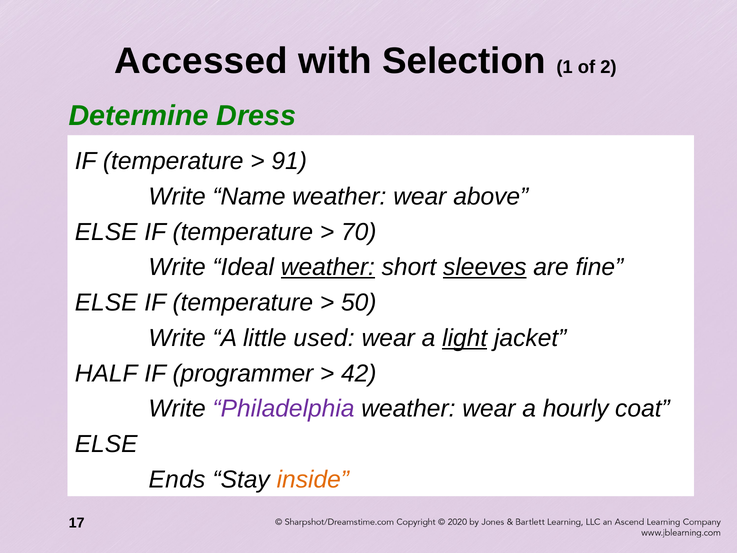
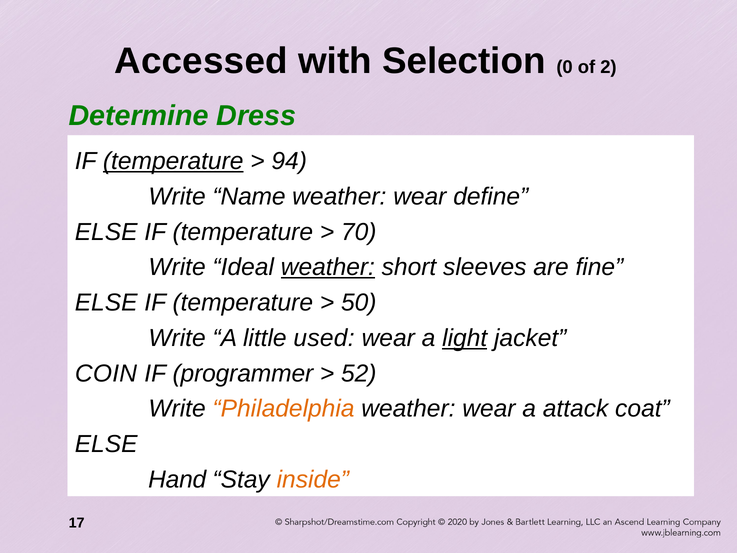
1: 1 -> 0 (565, 67)
temperature underline: none -> present (173, 161)
91: 91 -> 94 (289, 161)
above: above -> define (491, 196)
sleeves underline: present -> none (485, 267)
HALF: HALF -> COIN (106, 373)
42: 42 -> 52 (359, 373)
Philadelphia colour: purple -> orange (284, 409)
hourly: hourly -> attack (576, 409)
Ends: Ends -> Hand (177, 479)
